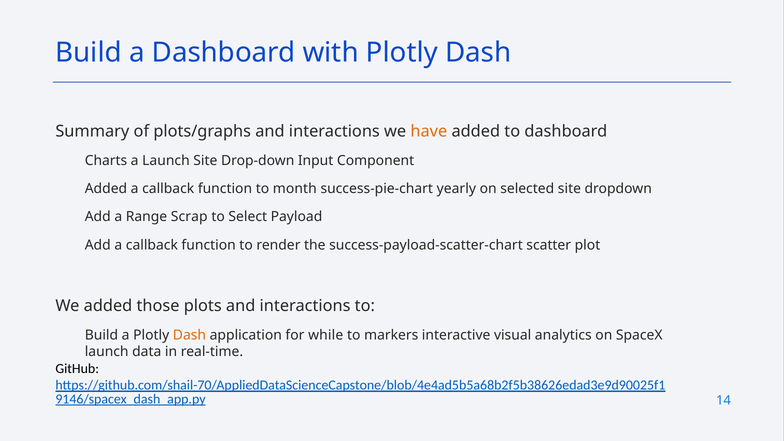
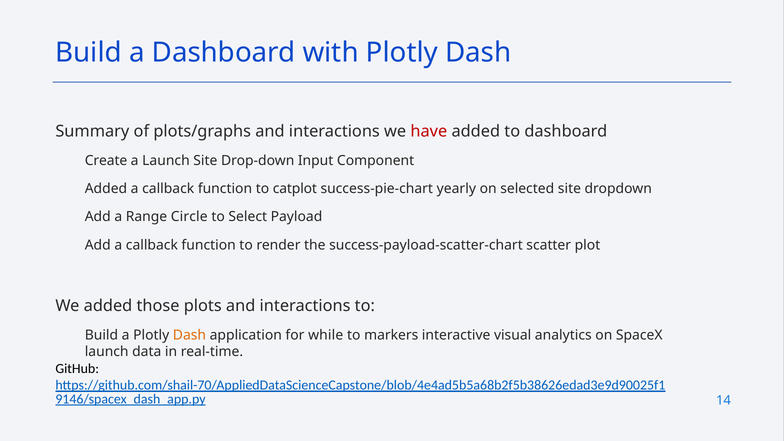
have colour: orange -> red (429, 131)
Charts: Charts -> Create (106, 161)
month: month -> catplot (295, 189)
Scrap: Scrap -> Circle (189, 217)
